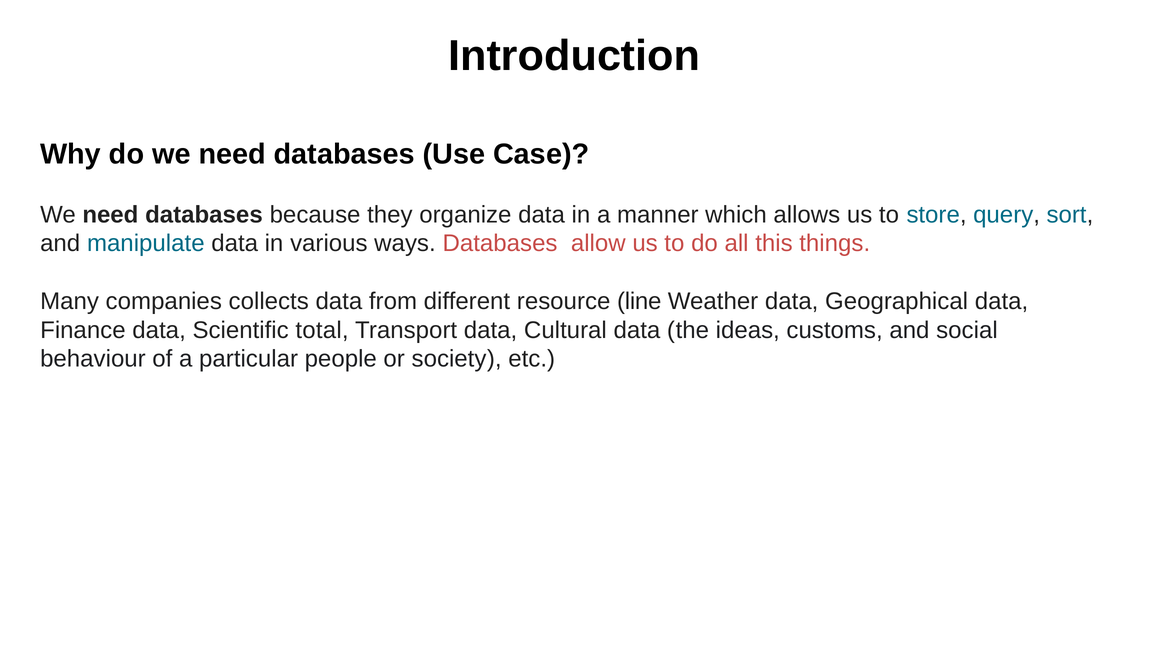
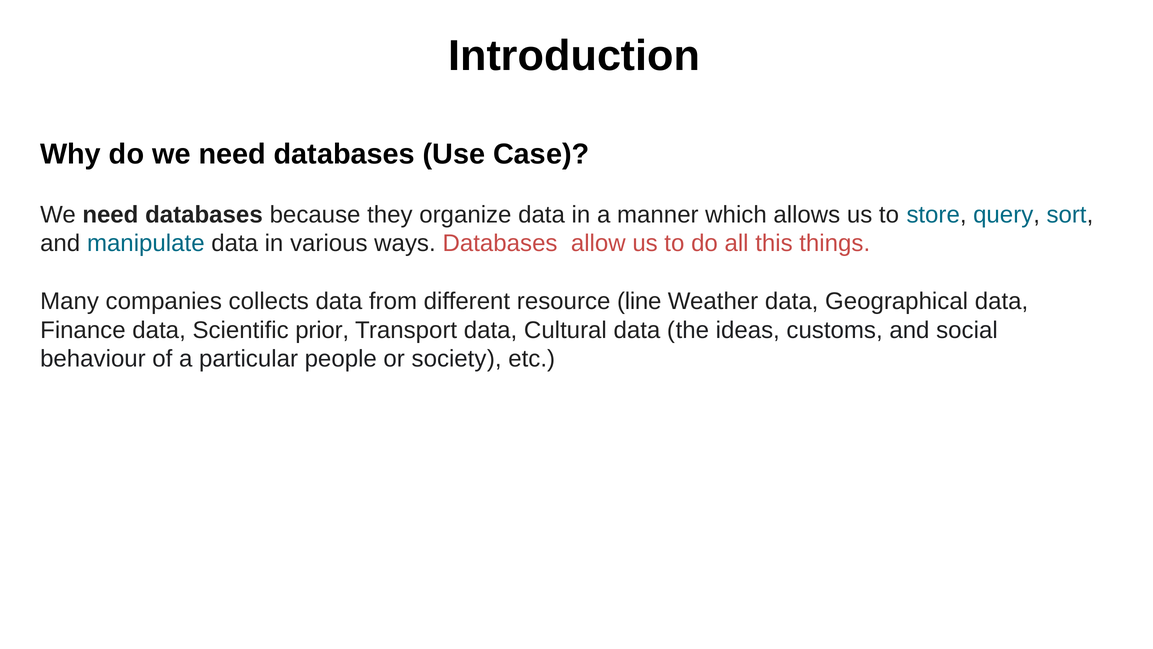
total: total -> prior (322, 330)
